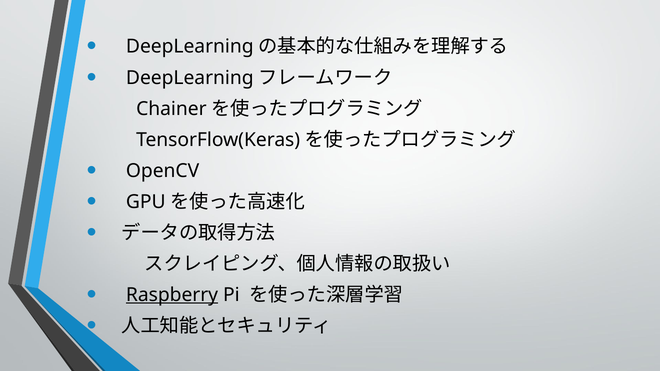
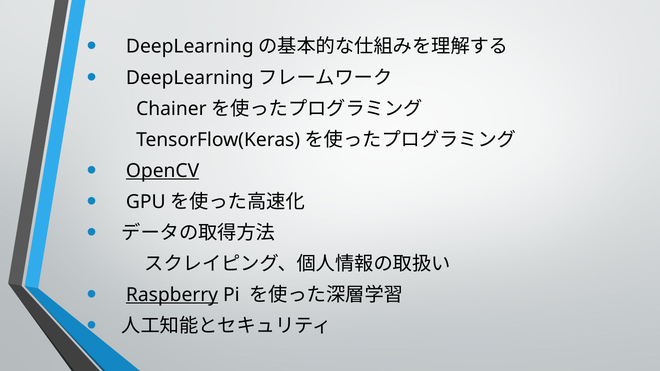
OpenCV underline: none -> present (163, 171)
